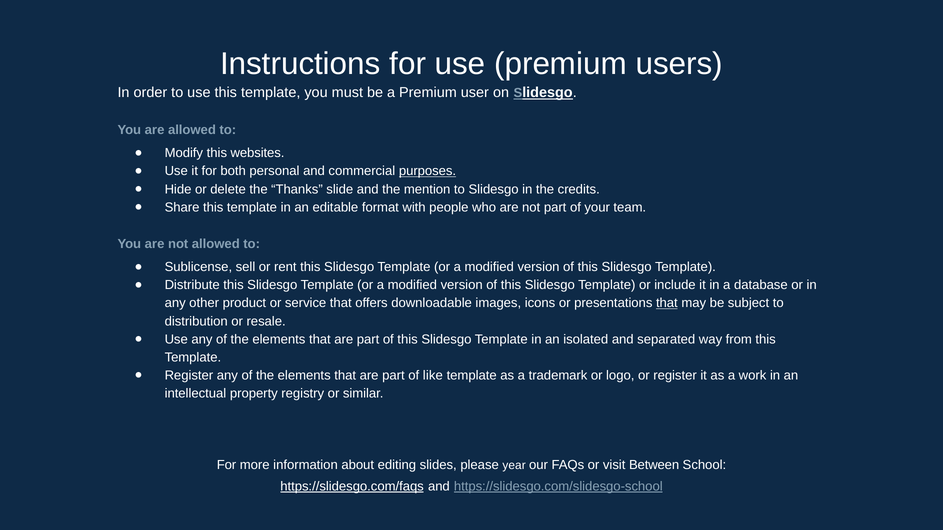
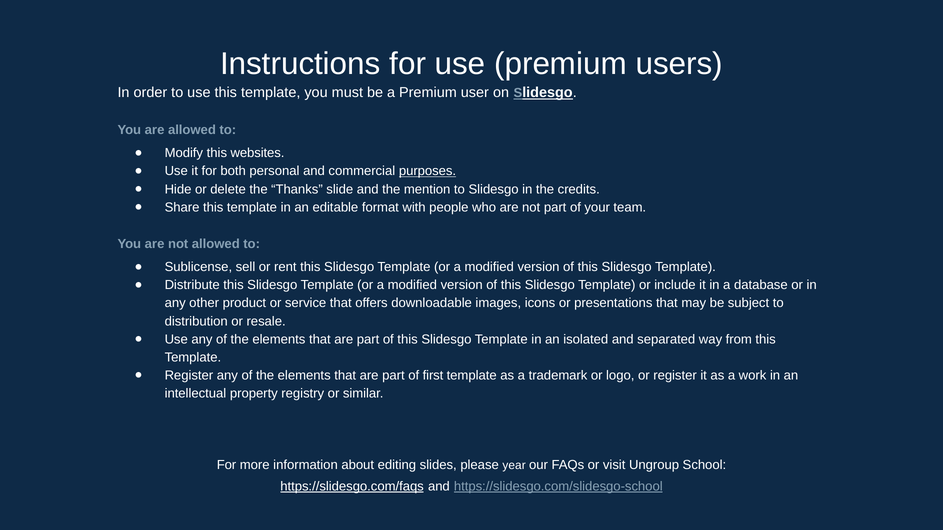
that underline: present -> none (667, 303)
like: like -> first (433, 376)
Between: Between -> Ungroup (654, 465)
